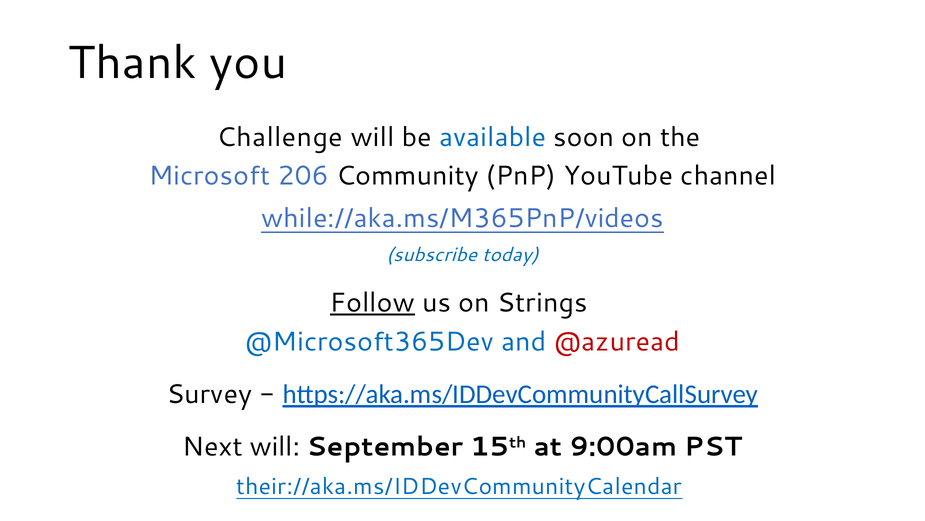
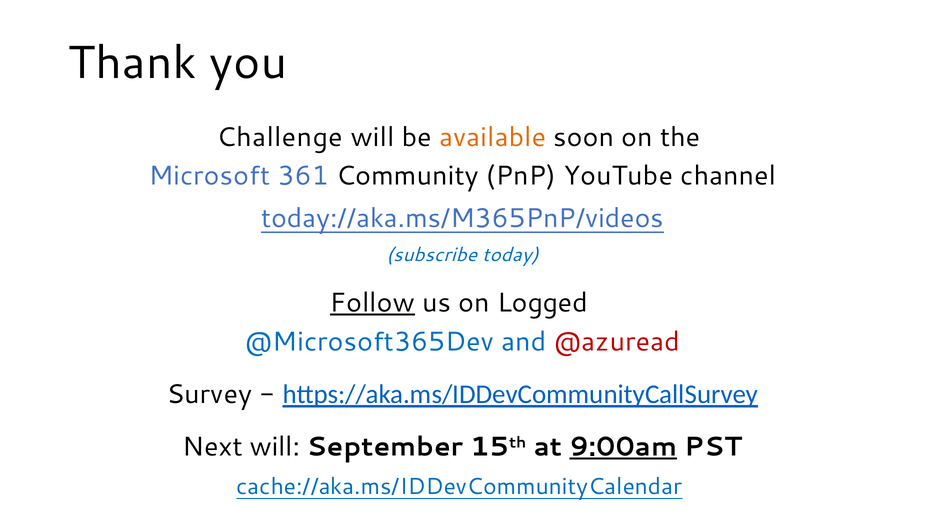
available colour: blue -> orange (493, 137)
206: 206 -> 361 (303, 176)
while://aka.ms/M365PnP/videos: while://aka.ms/M365PnP/videos -> today://aka.ms/M365PnP/videos (462, 218)
Strings: Strings -> Logged (543, 302)
9:00am underline: none -> present (623, 446)
their://aka.ms/IDDevCommunityCalendar: their://aka.ms/IDDevCommunityCalendar -> cache://aka.ms/IDDevCommunityCalendar (459, 486)
